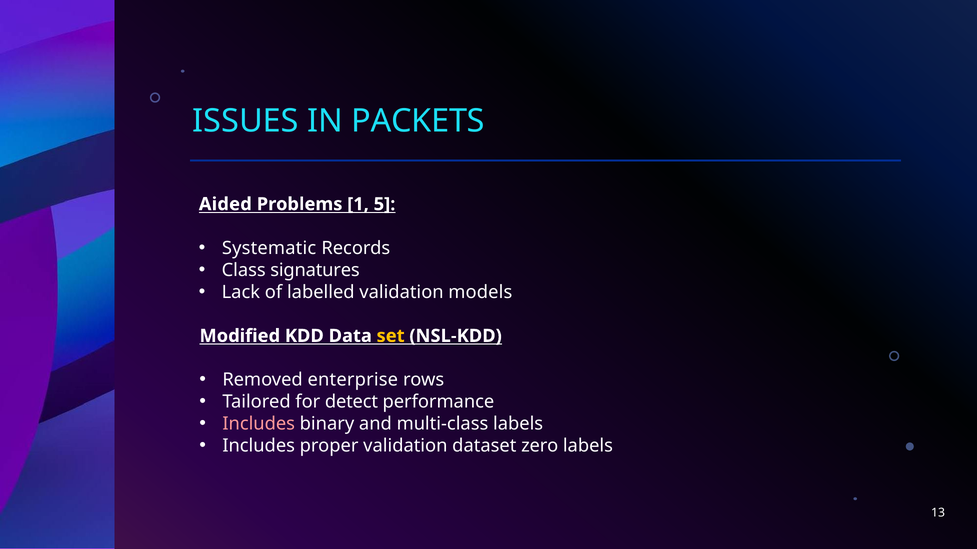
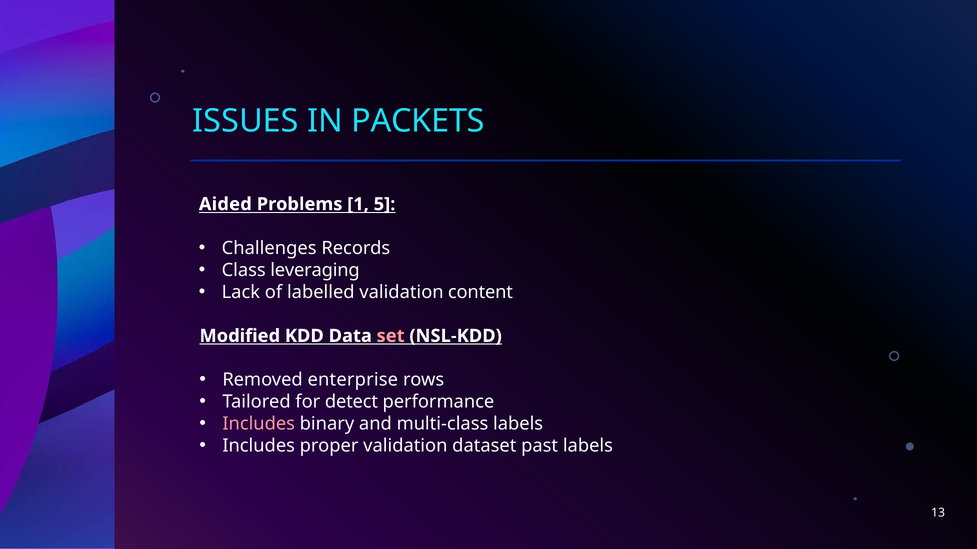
Systematic: Systematic -> Challenges (269, 248)
signatures: signatures -> leveraging (315, 270)
models: models -> content (480, 292)
set colour: yellow -> pink (391, 336)
zero: zero -> past (540, 446)
